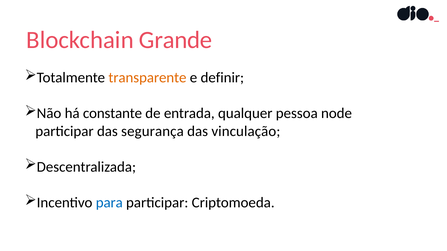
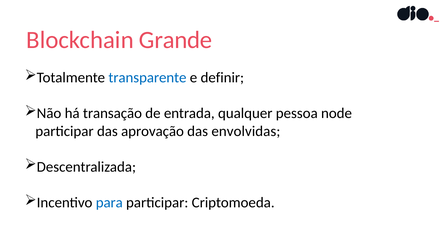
transparente colour: orange -> blue (147, 78)
constante: constante -> transação (112, 113)
segurança: segurança -> aprovação (153, 131)
vinculação: vinculação -> envolvidas (246, 131)
